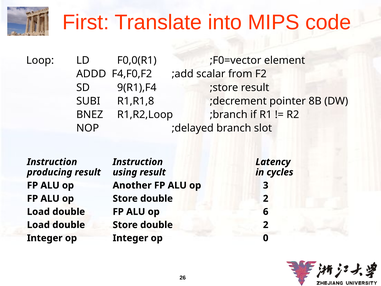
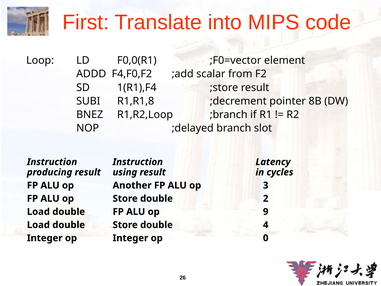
9(R1),F4: 9(R1),F4 -> 1(R1),F4 (137, 87)
6: 6 -> 9 (266, 212)
double Store double 2: 2 -> 4 (266, 225)
